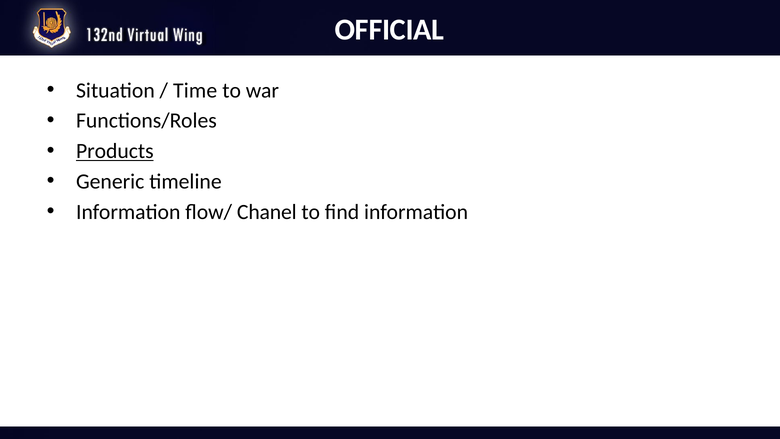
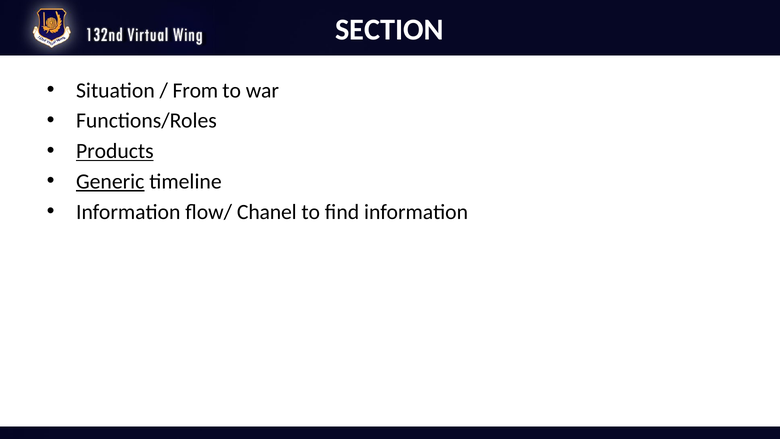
OFFICIAL: OFFICIAL -> SECTION (389, 30)
Time: Time -> From (195, 90)
Generic underline: none -> present (110, 181)
